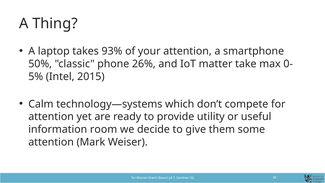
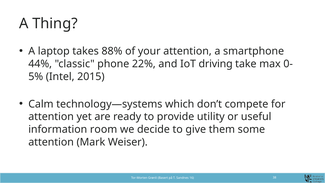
93%: 93% -> 88% (112, 51)
50%: 50% -> 44% (40, 64)
26%: 26% -> 22% (144, 64)
matter: matter -> driving (216, 64)
